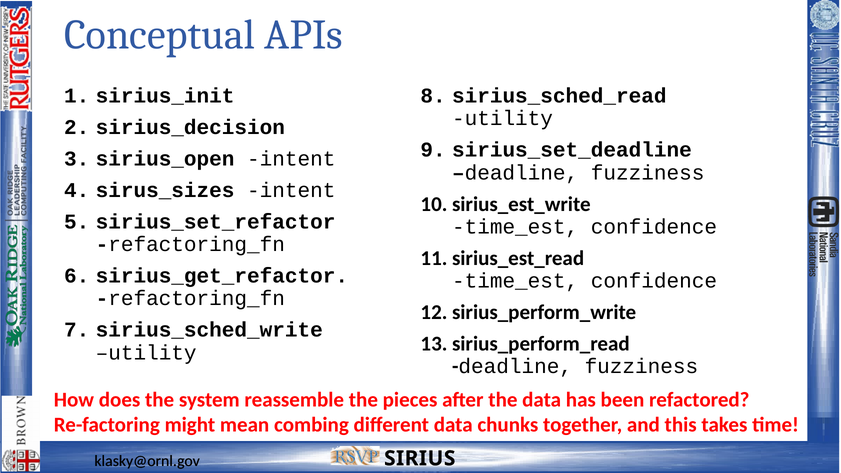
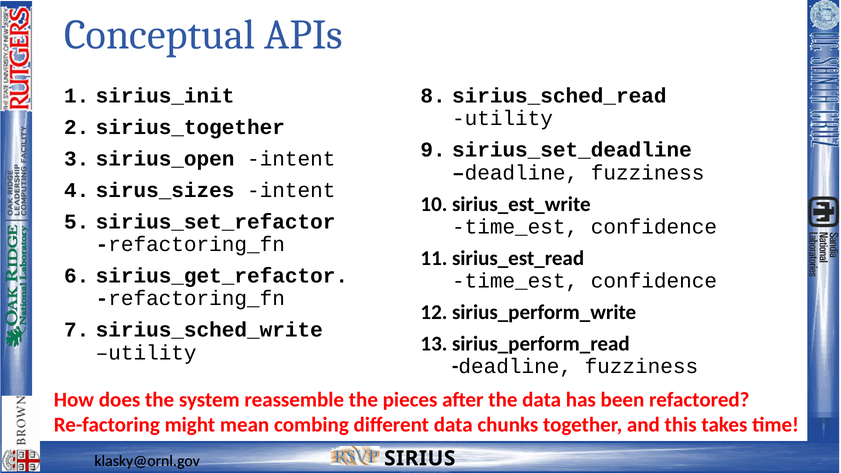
sirius_decision: sirius_decision -> sirius_together (190, 127)
